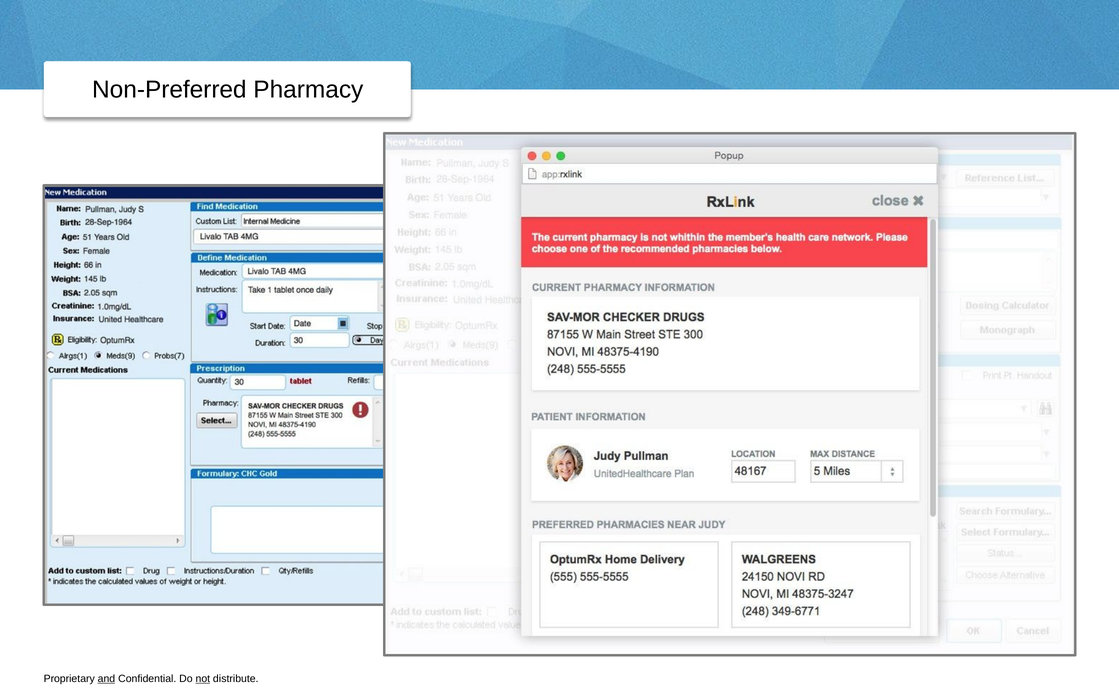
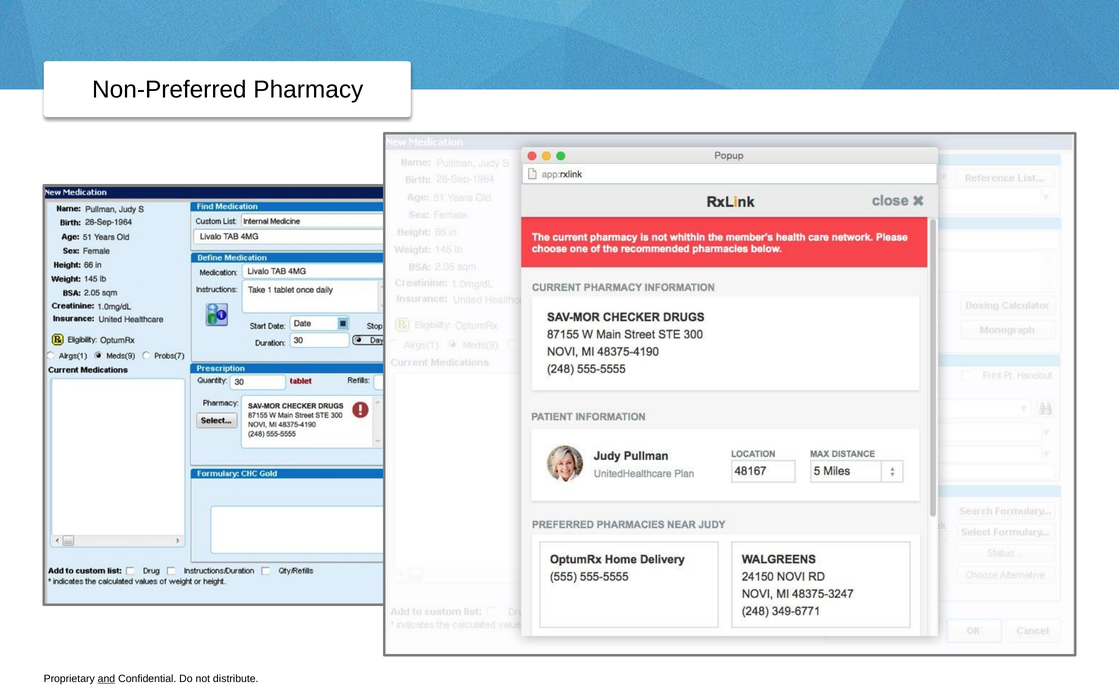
not underline: present -> none (203, 679)
